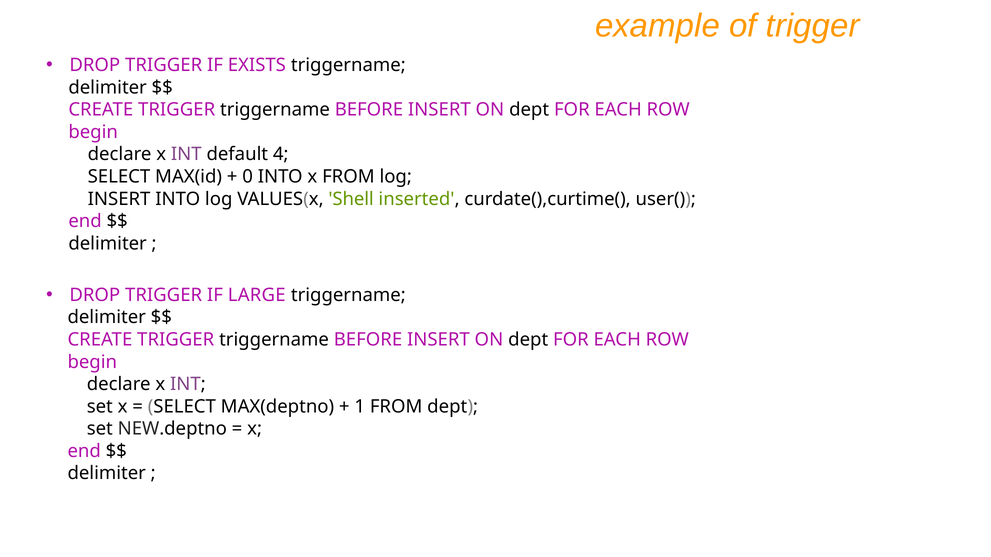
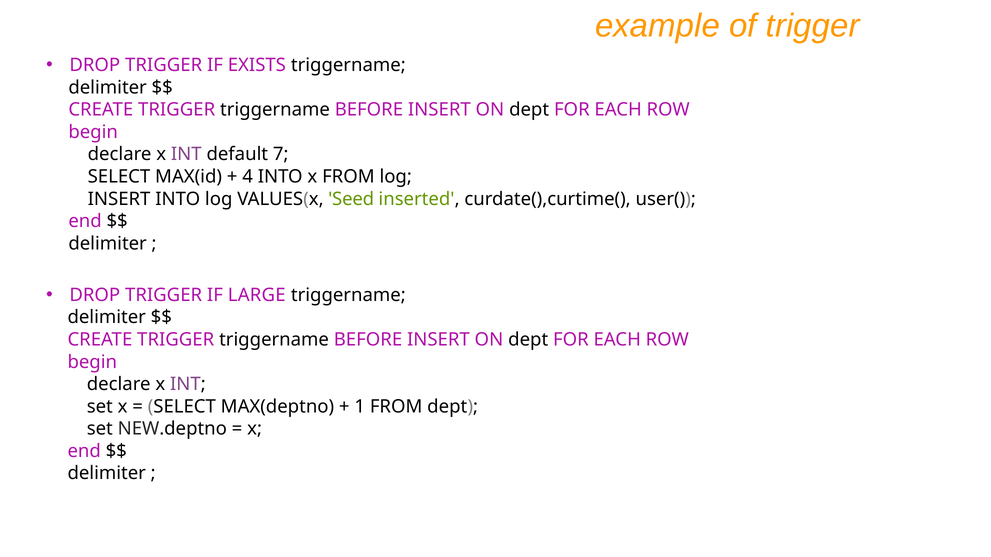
4: 4 -> 7 (281, 154)
0: 0 -> 4 (248, 177)
Shell: Shell -> Seed (351, 199)
